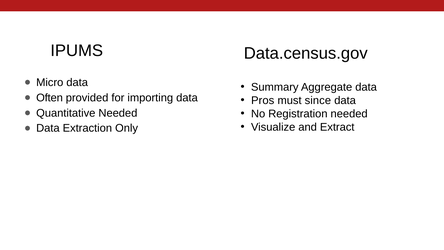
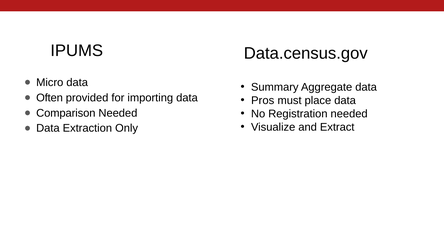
since: since -> place (318, 100)
Quantitative: Quantitative -> Comparison (66, 113)
